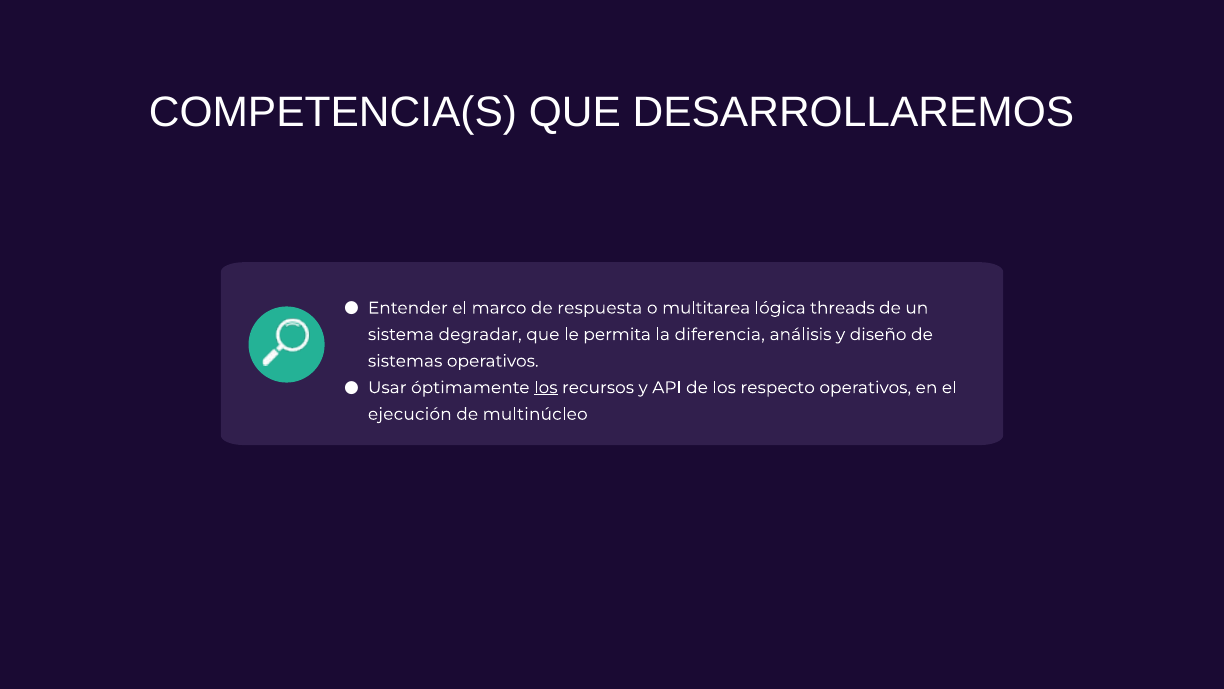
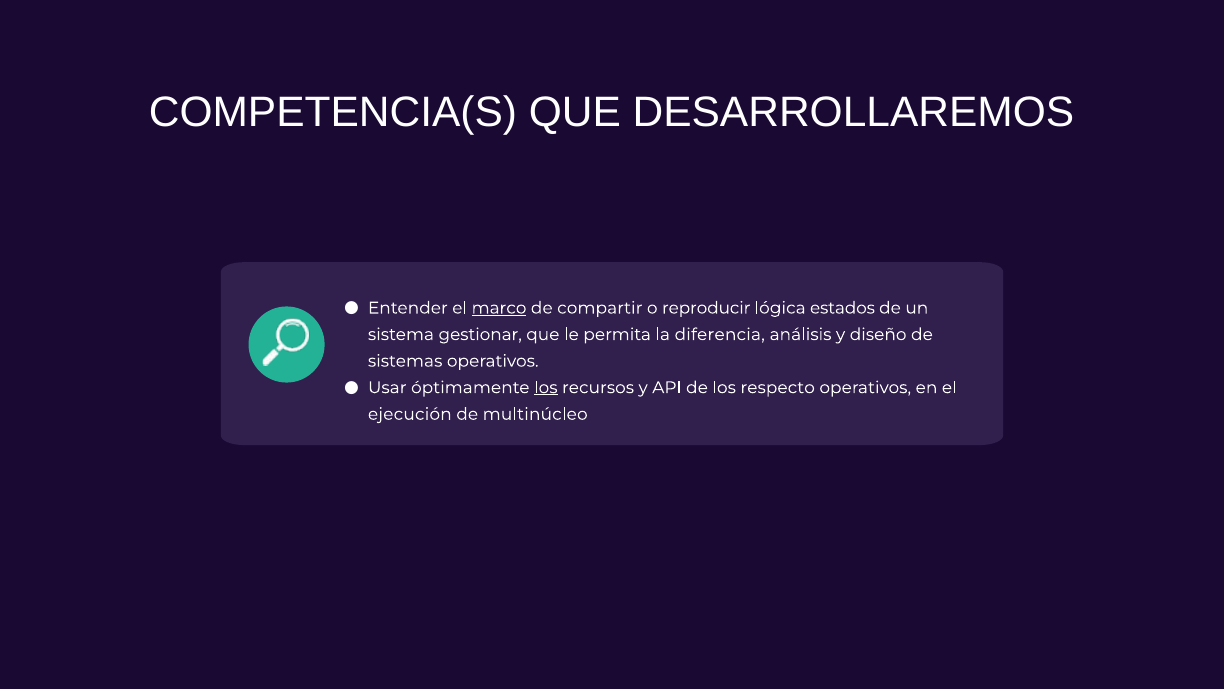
marco underline: none -> present (499, 308)
respuesta: respuesta -> compartir (600, 308)
multitarea: multitarea -> reproducir (706, 308)
threads: threads -> estados (842, 308)
degradar: degradar -> gestionar (480, 334)
